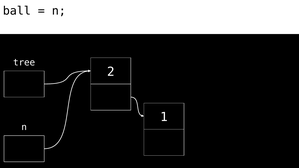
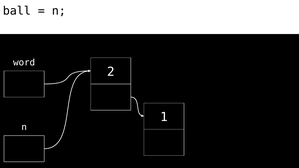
tree: tree -> word (24, 63)
